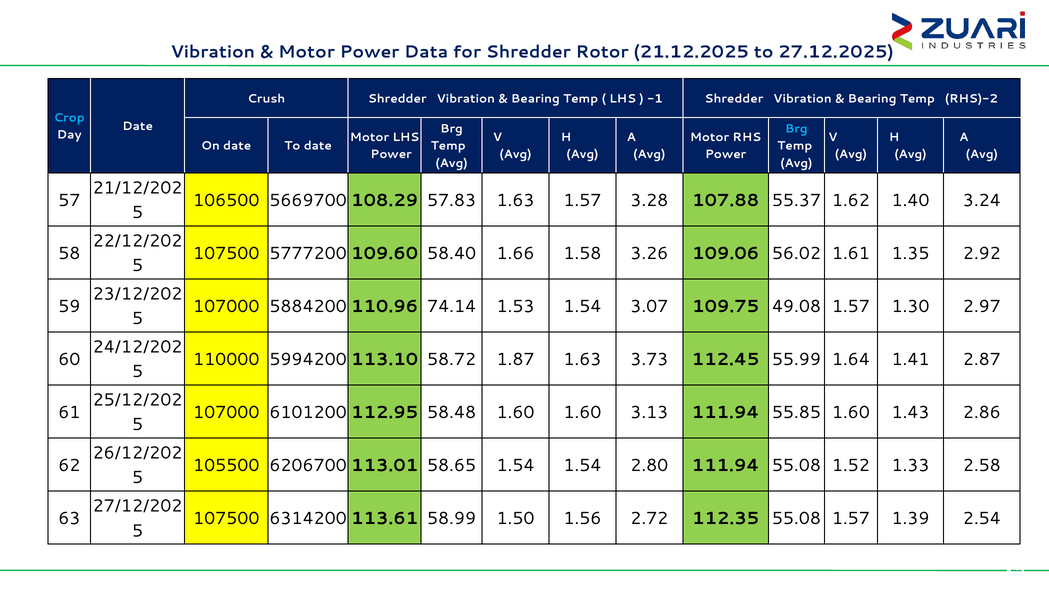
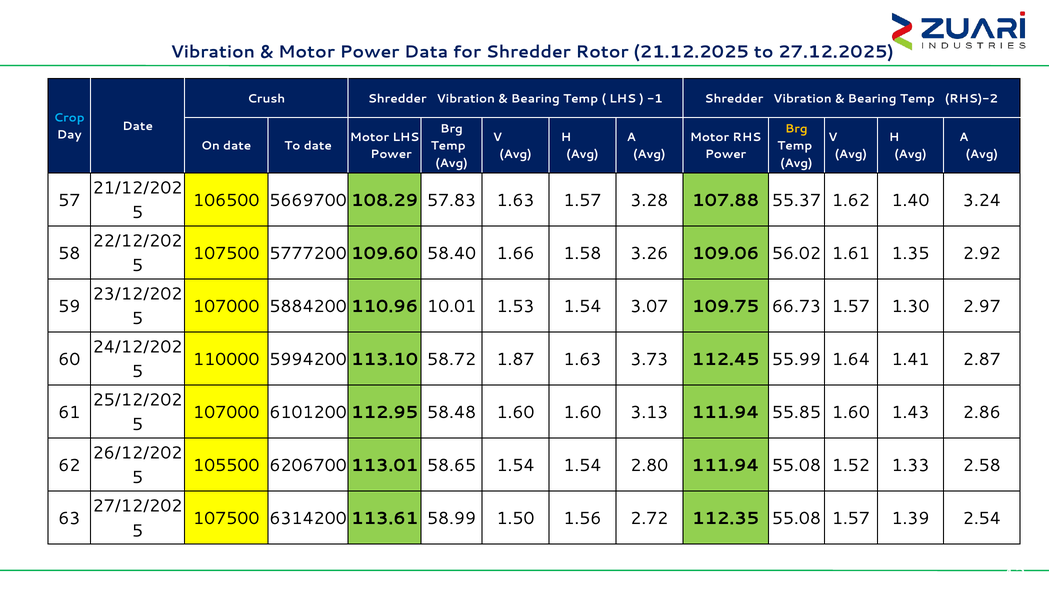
Brg colour: light blue -> yellow (796, 129)
74.14: 74.14 -> 10.01 (452, 306)
49.08: 49.08 -> 66.73 (796, 306)
